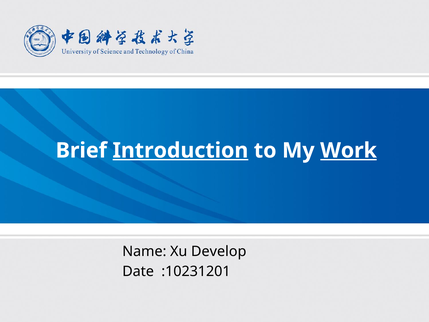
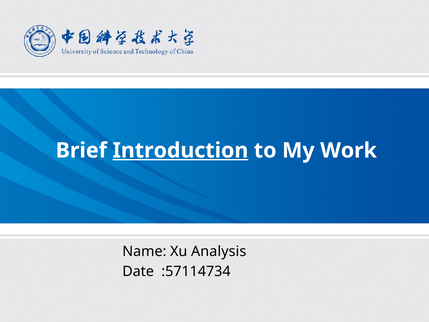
Work underline: present -> none (349, 150)
Develop: Develop -> Analysis (219, 251)
:10231201: :10231201 -> :57114734 (196, 271)
